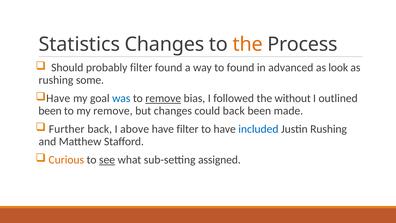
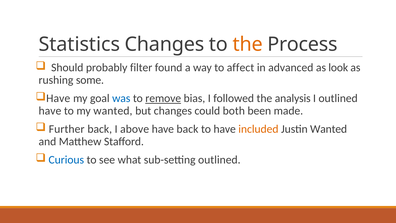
to found: found -> affect (240, 68)
without: without -> analysis (293, 98)
been: been -> have (50, 111)
my remove: remove -> wanted (113, 111)
could back: back -> both (234, 111)
have filter: filter -> back (187, 129)
included colour: blue -> orange (258, 129)
Justin Rushing: Rushing -> Wanted (329, 129)
Curious colour: orange -> blue (66, 160)
see underline: present -> none (107, 160)
sub-setting assigned: assigned -> outlined (219, 160)
